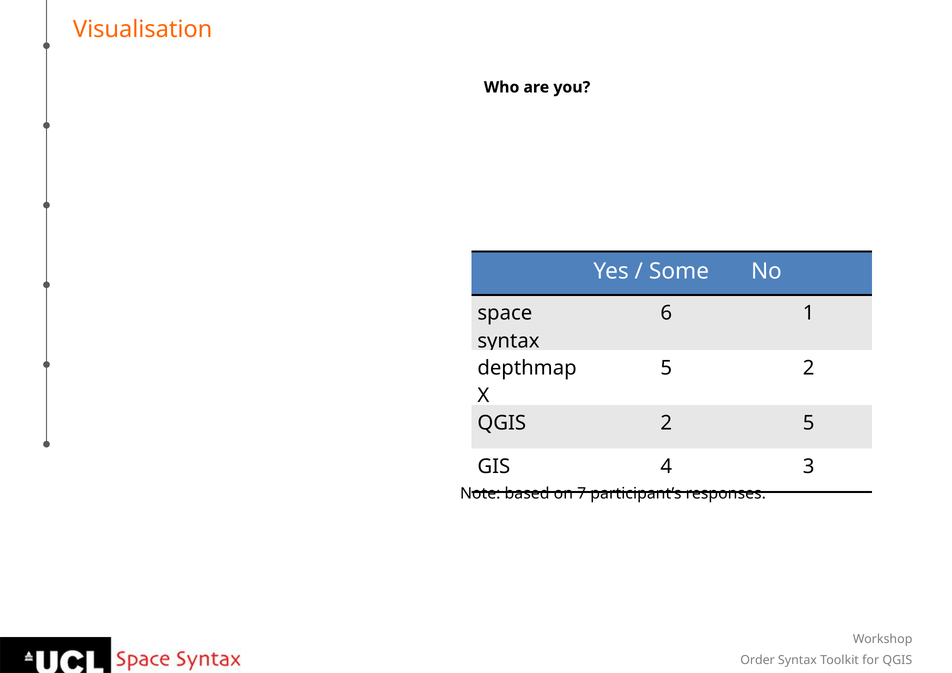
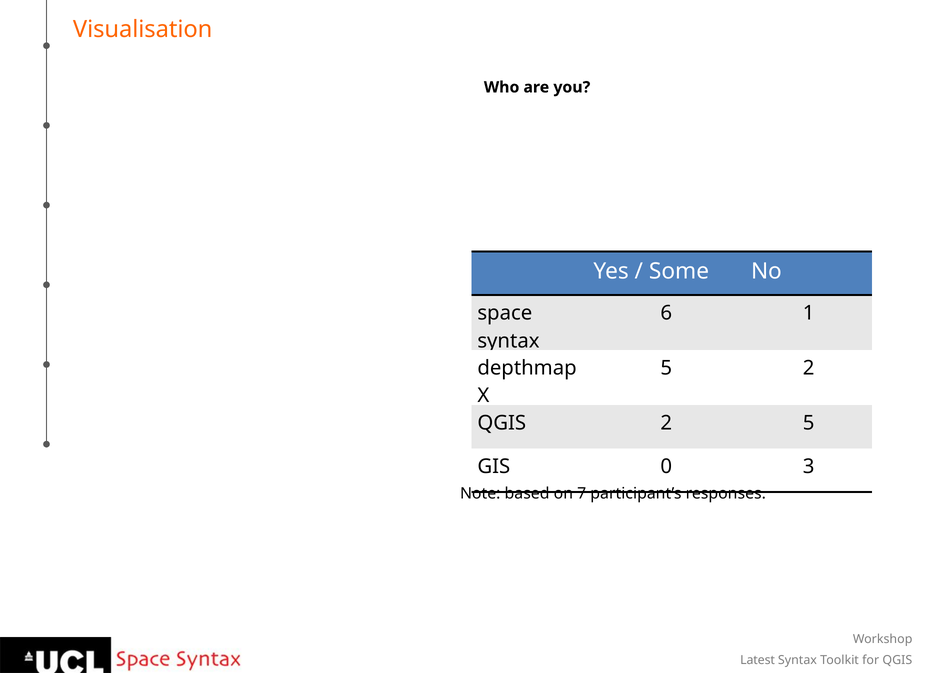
4: 4 -> 0 (666, 466)
Order: Order -> Latest (758, 660)
